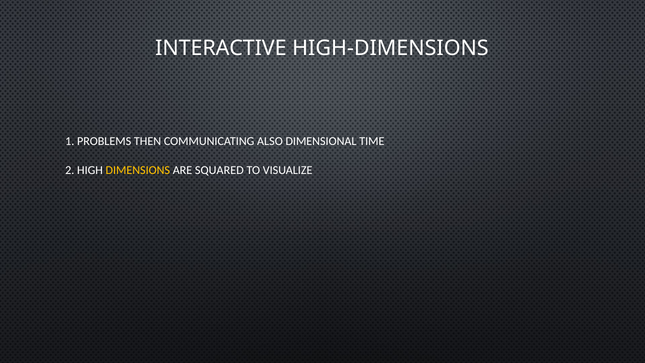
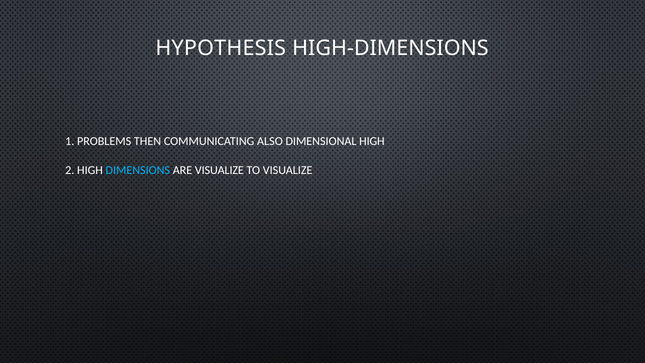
INTERACTIVE: INTERACTIVE -> HYPOTHESIS (221, 48)
DIMENSIONAL TIME: TIME -> HIGH (372, 141)
DIMENSIONS colour: yellow -> light blue (138, 170)
ARE SQUARED: SQUARED -> VISUALIZE (219, 170)
